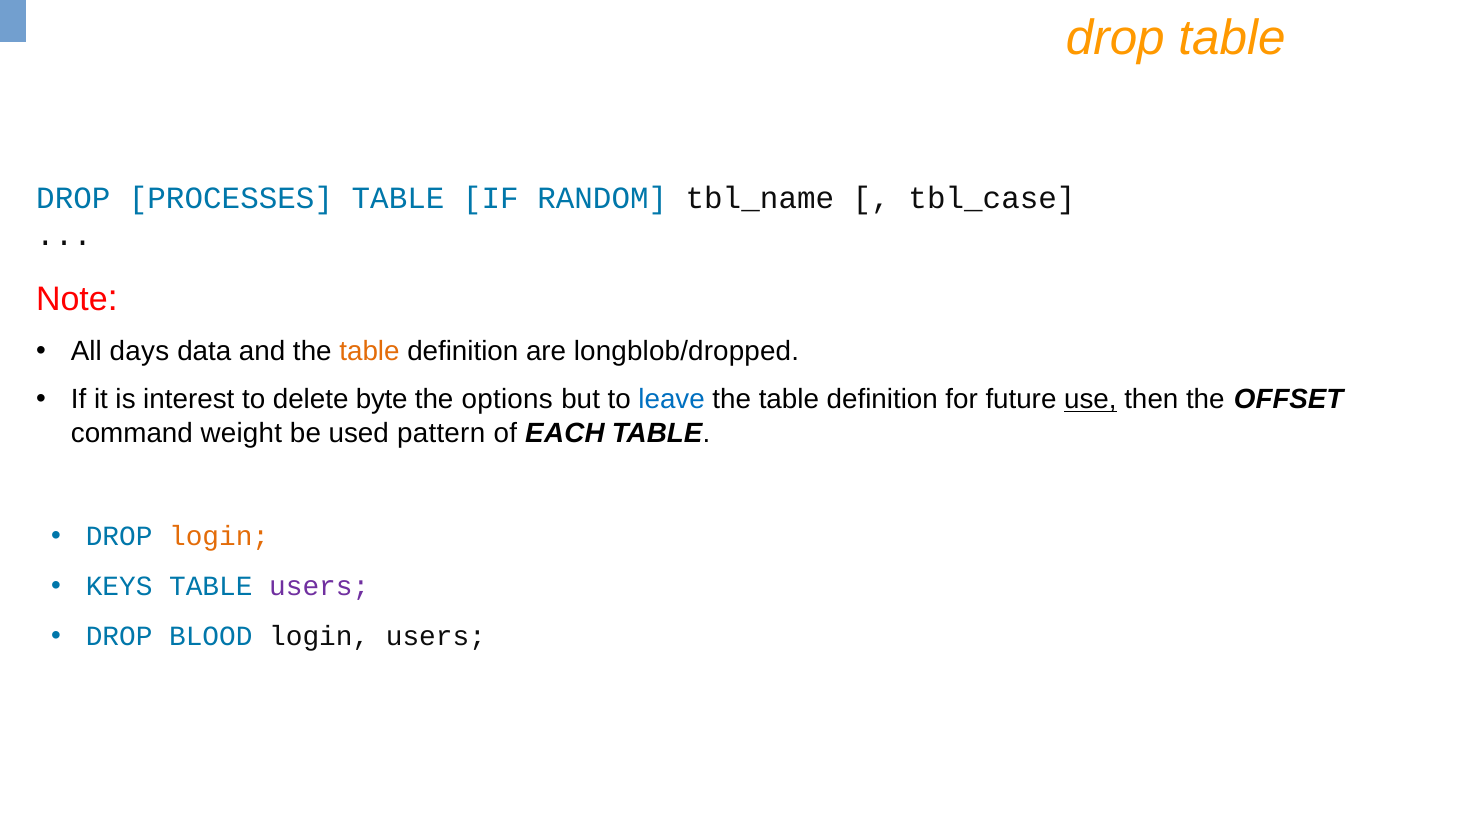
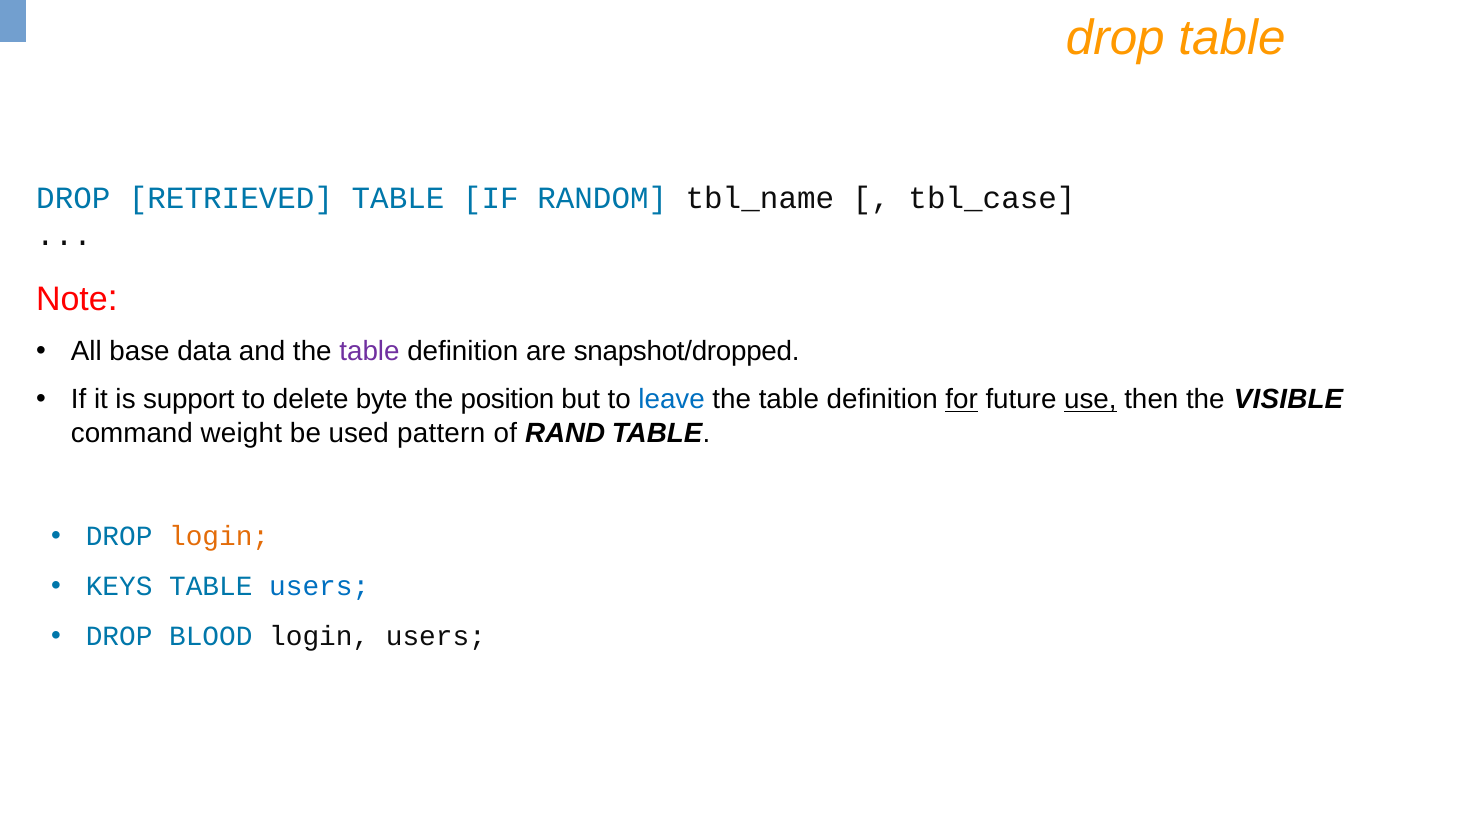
PROCESSES: PROCESSES -> RETRIEVED (231, 199)
days: days -> base (140, 351)
table colour: orange -> purple (369, 351)
longblob/dropped: longblob/dropped -> snapshot/dropped (687, 351)
interest: interest -> support (189, 399)
options: options -> position (507, 399)
for underline: none -> present (962, 399)
OFFSET: OFFSET -> VISIBLE (1289, 399)
EACH: EACH -> RAND (565, 433)
users colour: purple -> blue (319, 586)
